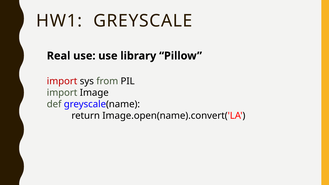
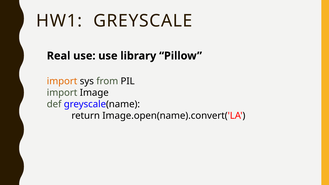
import colour: red -> orange (62, 81)
